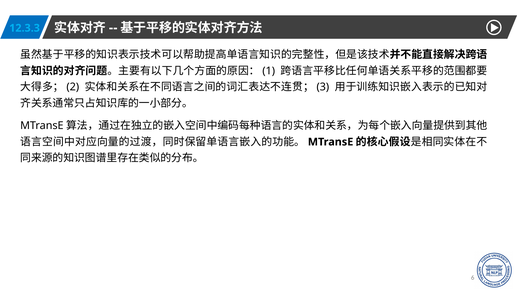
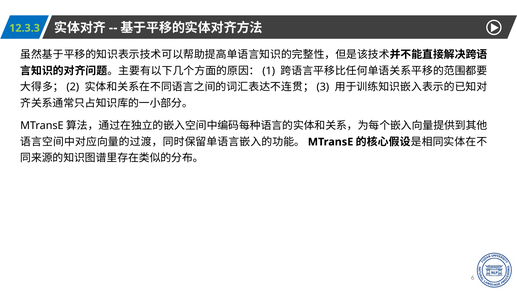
12.3.3 colour: light blue -> light green (25, 28)
